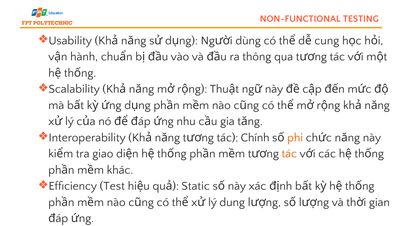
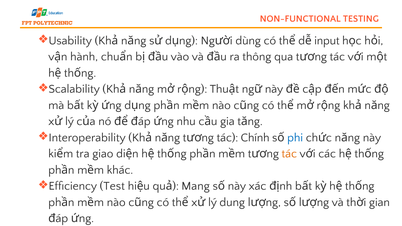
cung: cung -> input (327, 41)
phi colour: orange -> blue (295, 138)
Static: Static -> Mang (196, 186)
